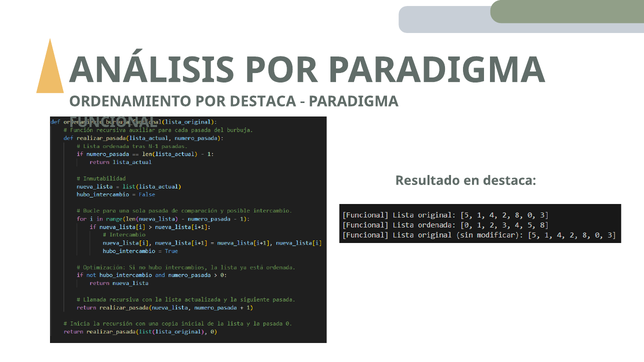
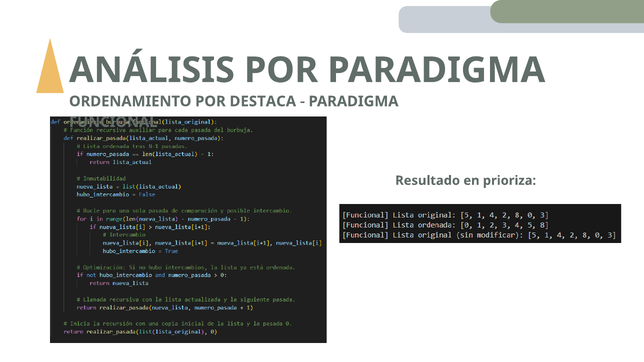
en destaca: destaca -> prioriza (509, 181)
